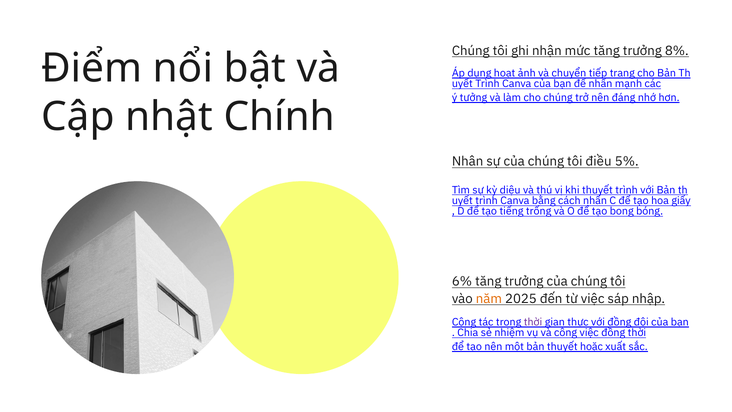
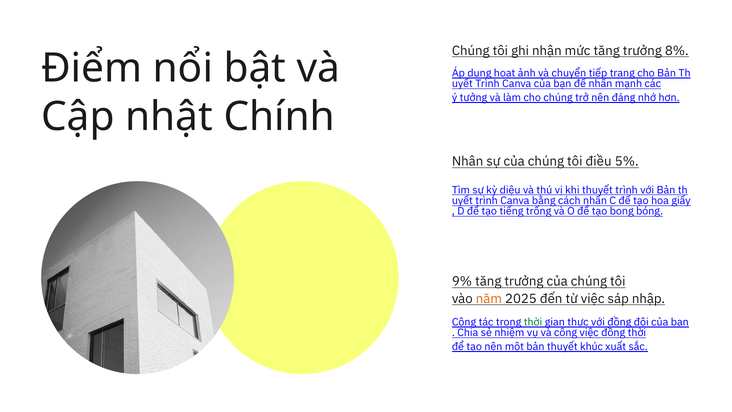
6%: 6% -> 9% (462, 281)
thời colour: purple -> green (533, 322)
hoặc: hoặc -> khúc (592, 346)
